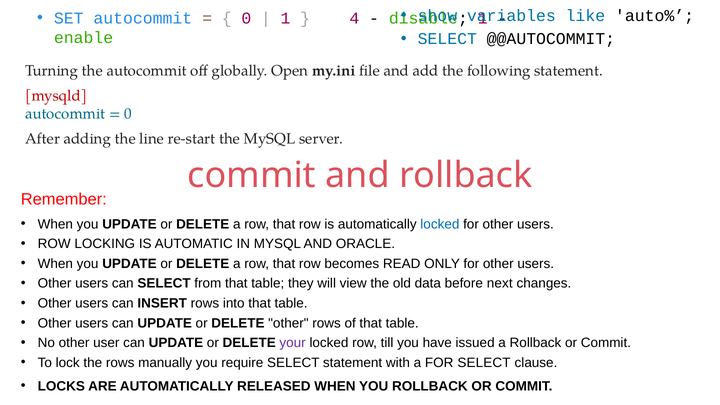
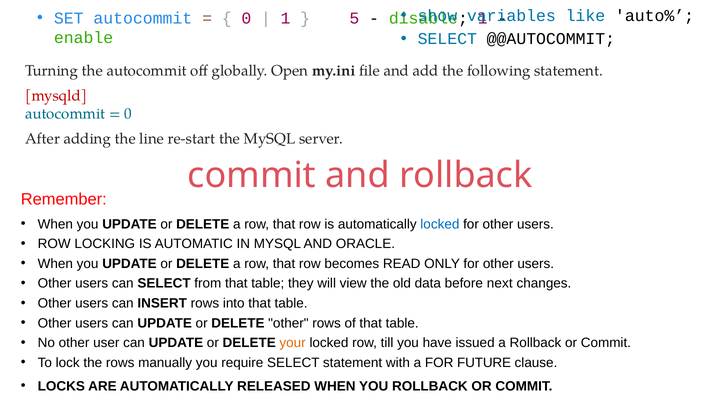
4: 4 -> 5 (354, 18)
your colour: purple -> orange (293, 343)
FOR SELECT: SELECT -> FUTURE (484, 363)
